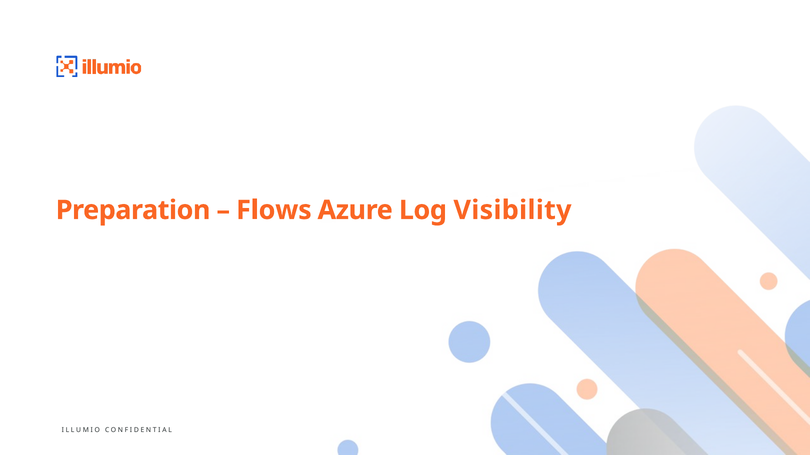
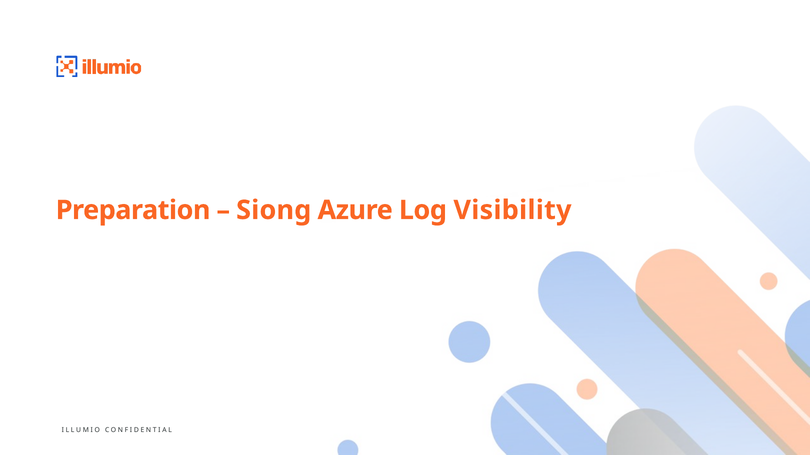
Flows: Flows -> Siong (274, 210)
